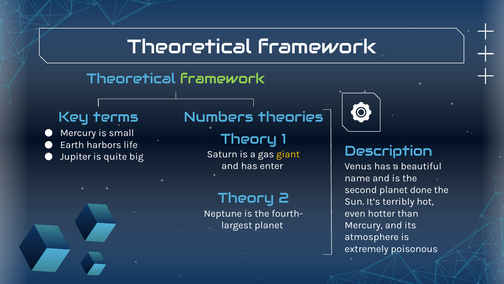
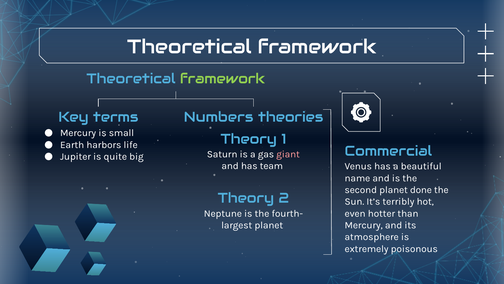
giant colour: yellow -> pink (288, 154)
Description: Description -> Commercial (388, 151)
enter: enter -> team (271, 166)
